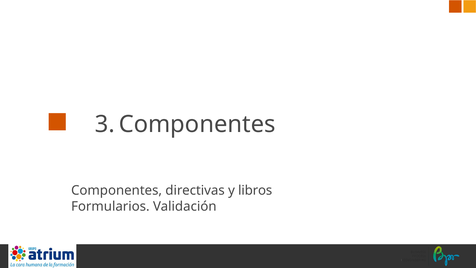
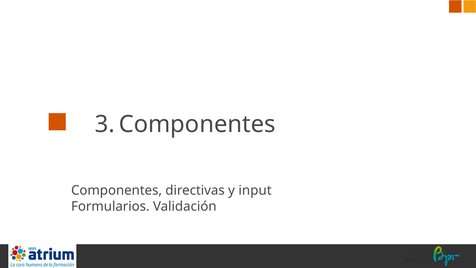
libros: libros -> input (255, 190)
